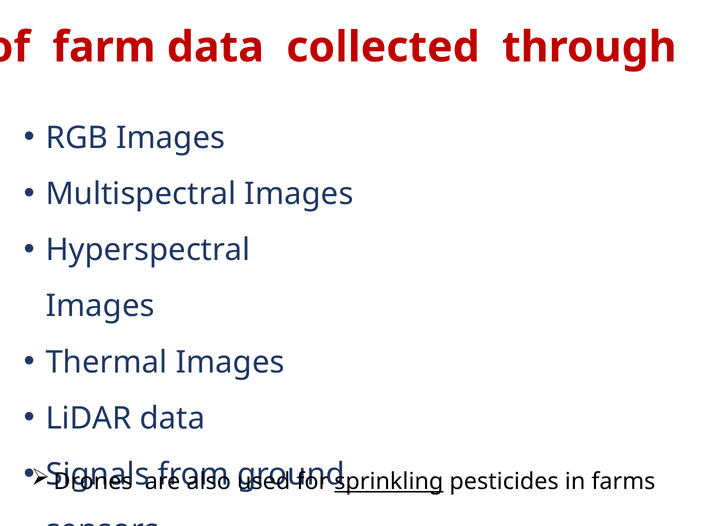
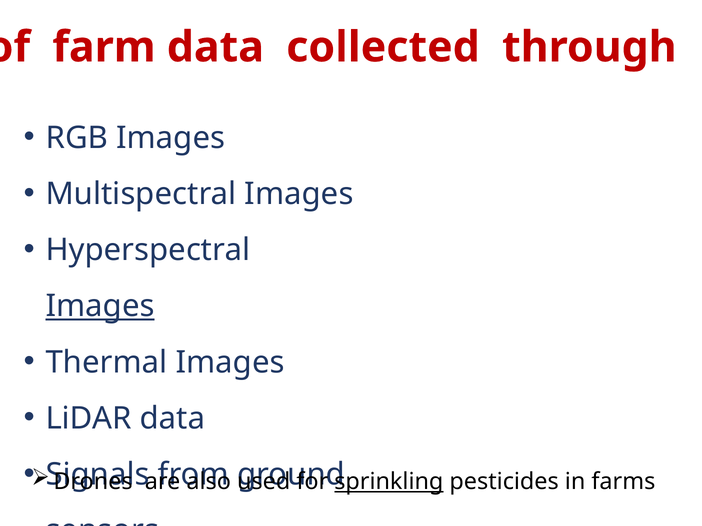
Images underline: none -> present (100, 306)
